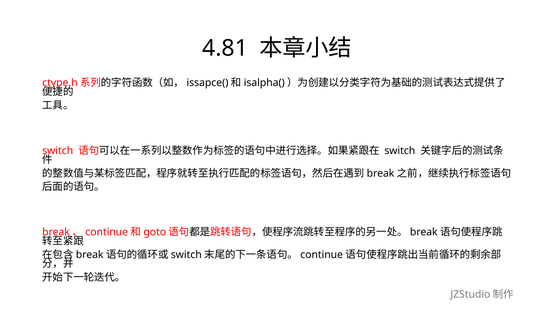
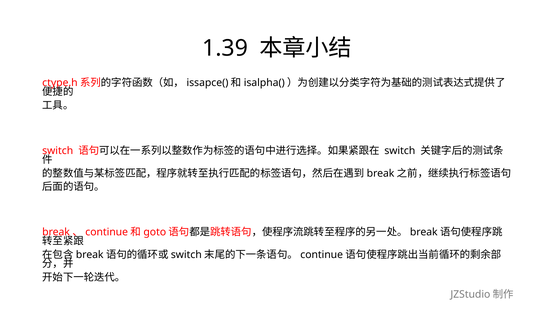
4.81: 4.81 -> 1.39 (225, 48)
